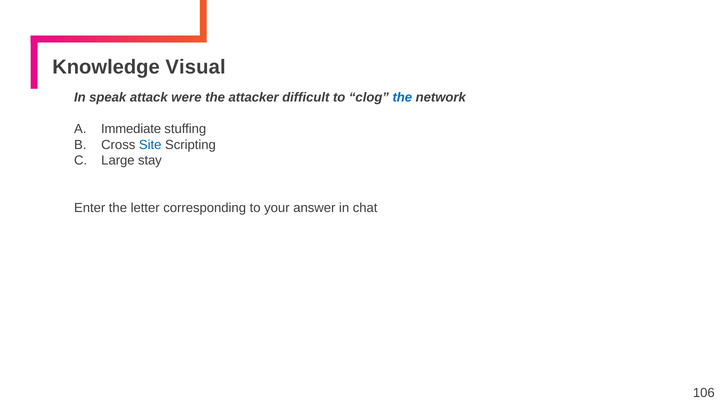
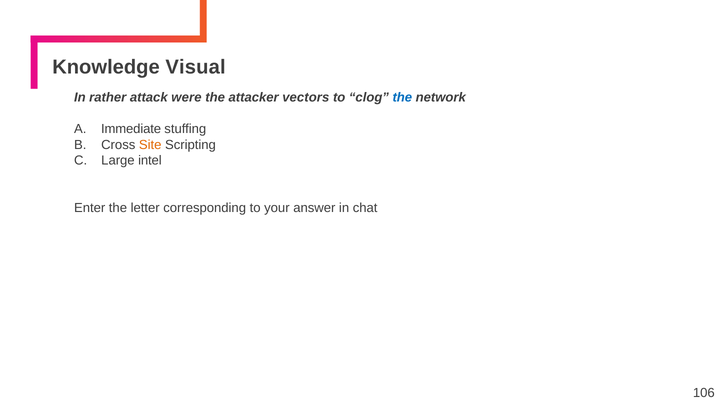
speak: speak -> rather (108, 98)
difficult: difficult -> vectors (306, 98)
Site colour: blue -> orange (150, 145)
stay: stay -> intel (150, 160)
